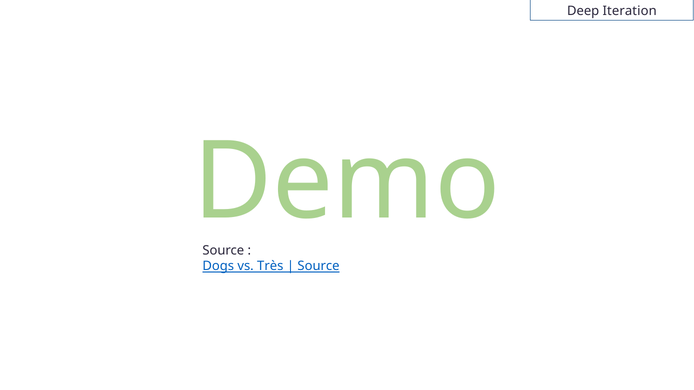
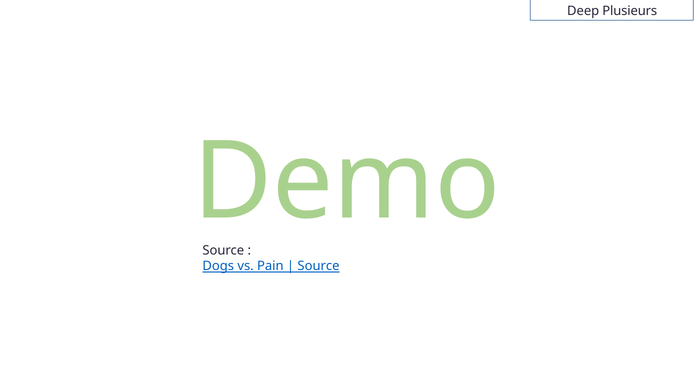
Iteration: Iteration -> Plusieurs (630, 11)
Très: Très -> Pain (270, 266)
